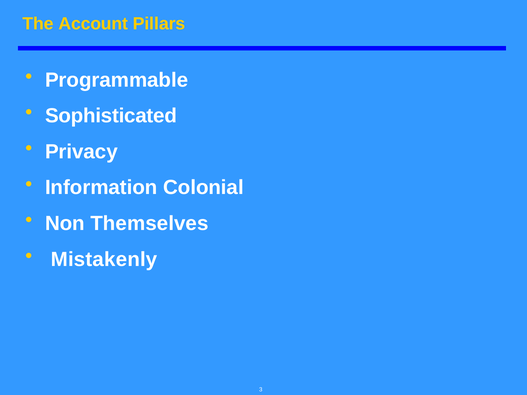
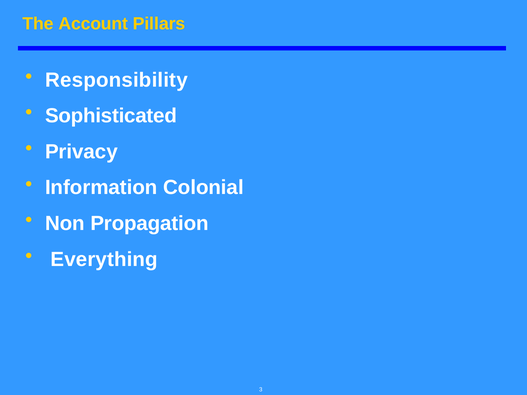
Programmable: Programmable -> Responsibility (116, 80)
Themselves: Themselves -> Propagation (150, 224)
Mistakenly: Mistakenly -> Everything (104, 259)
